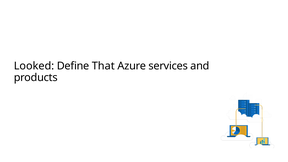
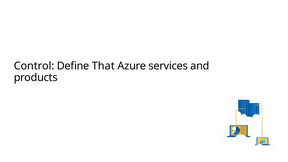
Looked: Looked -> Control (34, 66)
